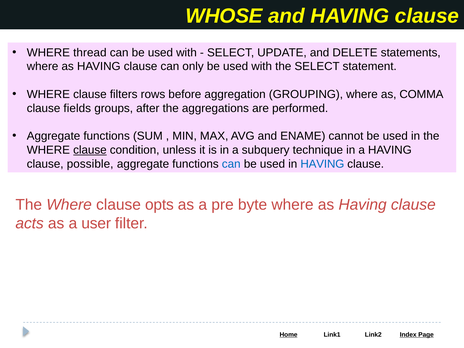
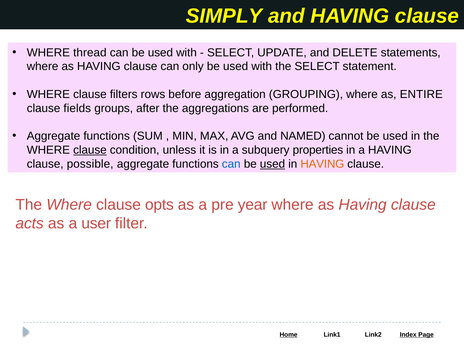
WHOSE: WHOSE -> SIMPLY (224, 16)
COMMA: COMMA -> ENTIRE (421, 94)
ENAME: ENAME -> NAMED (303, 136)
technique: technique -> properties (318, 150)
used underline: none -> present (272, 164)
HAVING colour: blue -> orange (322, 164)
byte: byte -> year (253, 205)
